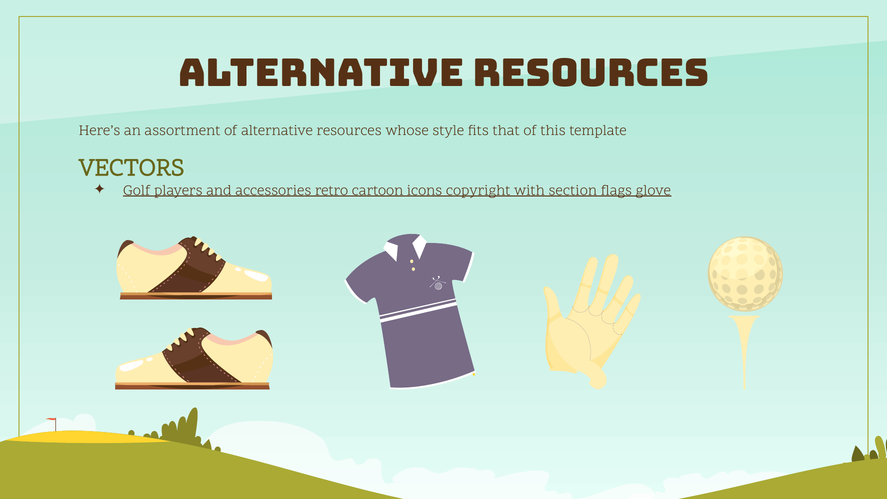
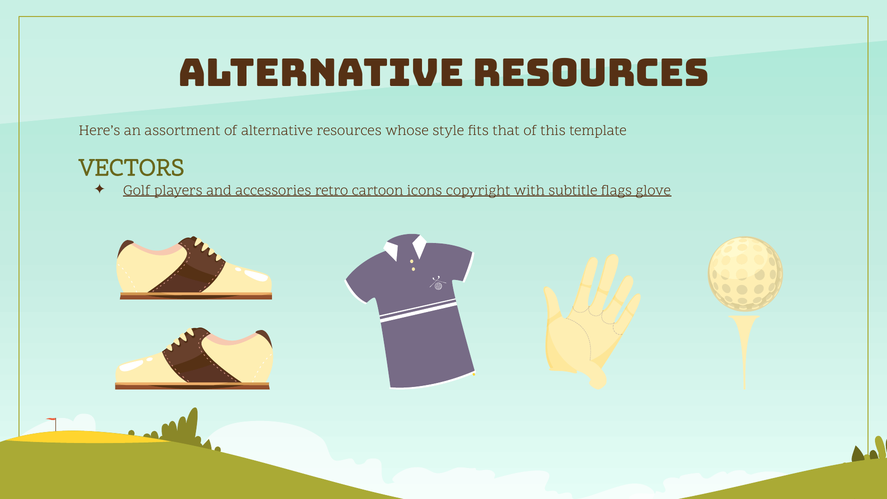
section: section -> subtitle (573, 190)
